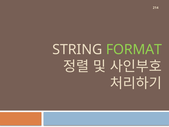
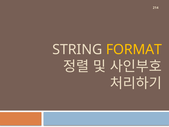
FORMAT colour: light green -> yellow (134, 49)
